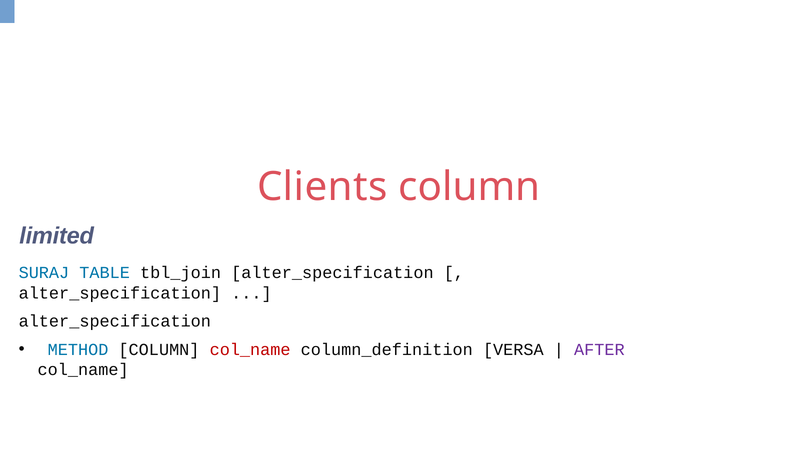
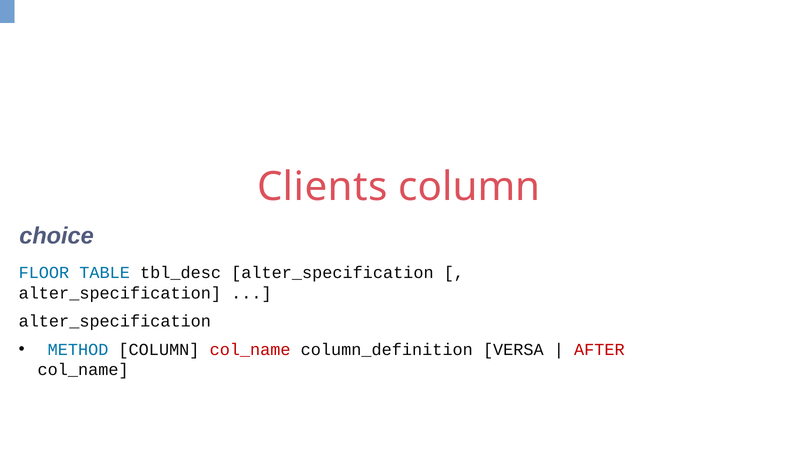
limited: limited -> choice (57, 236)
SURAJ: SURAJ -> FLOOR (44, 272)
tbl_join: tbl_join -> tbl_desc (181, 272)
AFTER colour: purple -> red (599, 349)
